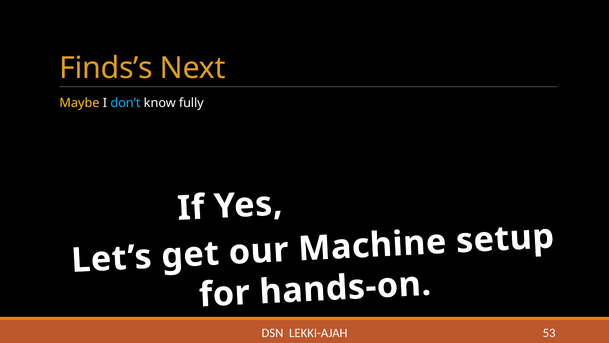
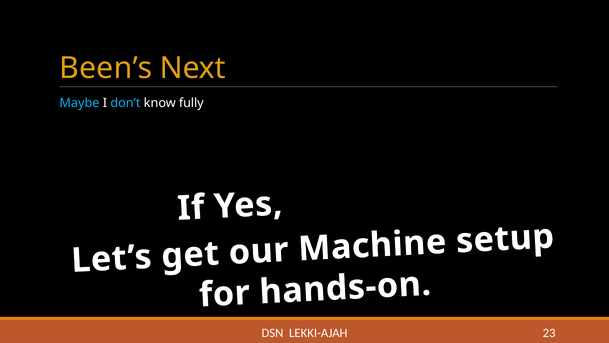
Finds’s: Finds’s -> Been’s (106, 68)
Maybe colour: yellow -> light blue (79, 103)
53: 53 -> 23 (549, 333)
